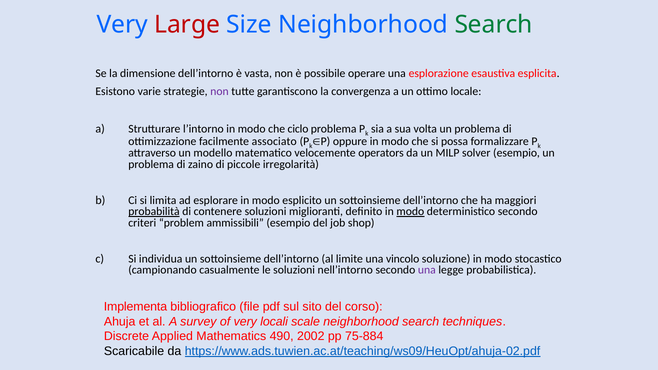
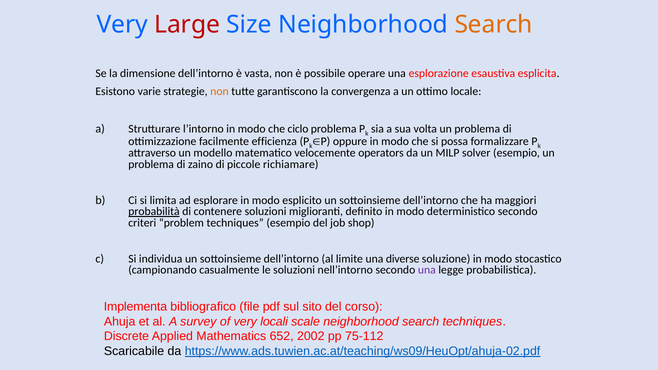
Search colour: green -> orange (494, 25)
non colour: purple -> orange (219, 91)
associato: associato -> efficienza (274, 142)
irregolarità: irregolarità -> richiamare (291, 164)
modo underline: present -> none (410, 212)
problem ammissibili: ammissibili -> techniques (235, 223)
vincolo: vincolo -> diverse (403, 259)
490: 490 -> 652 (282, 336)
75-884: 75-884 -> 75-112 (364, 336)
